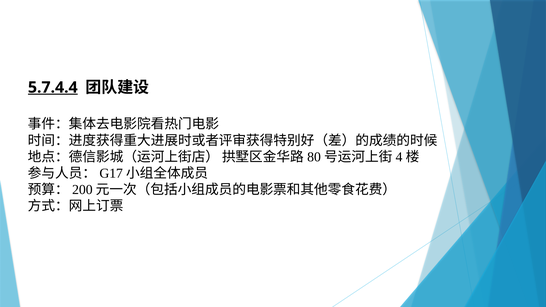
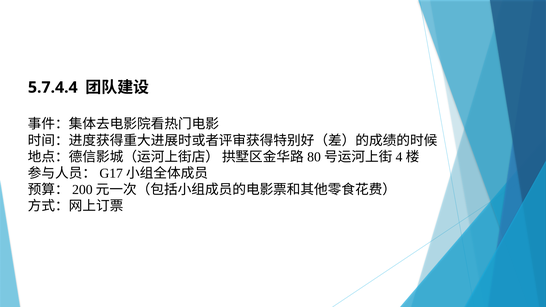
5.7.4.4 underline: present -> none (53, 87)
